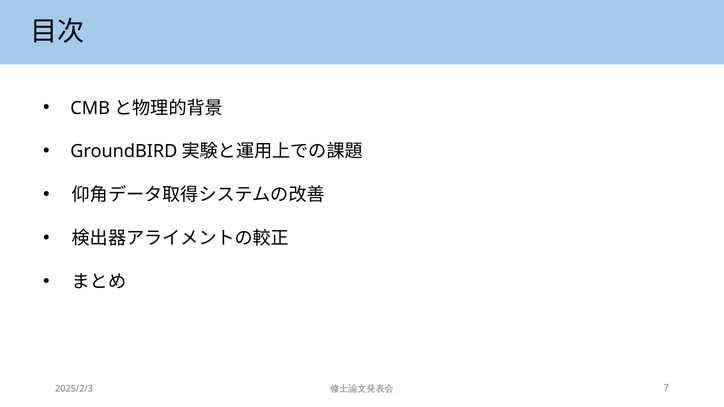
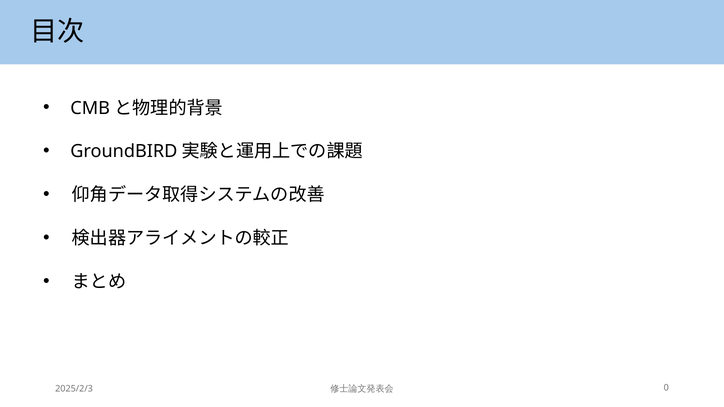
7: 7 -> 0 (666, 388)
